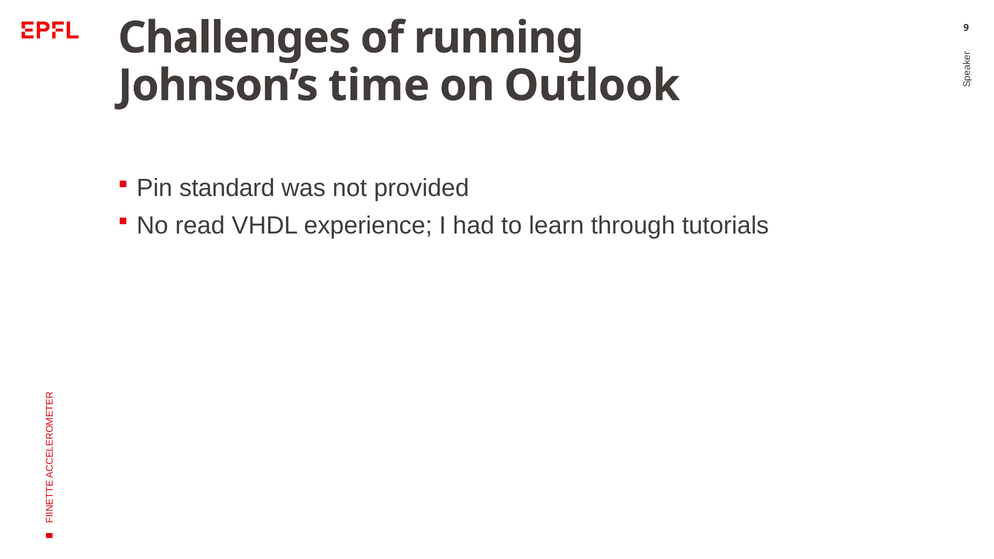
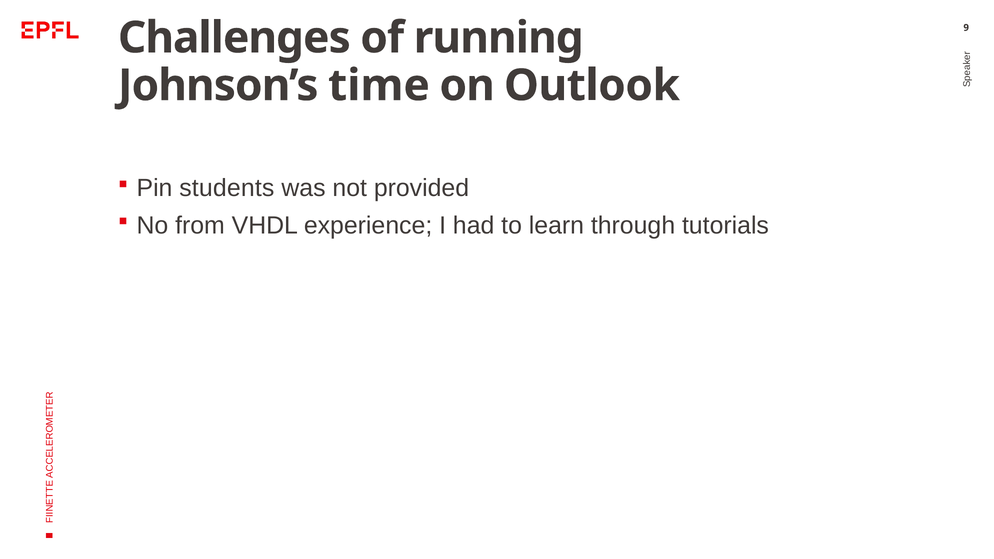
standard: standard -> students (227, 188)
read: read -> from (200, 225)
